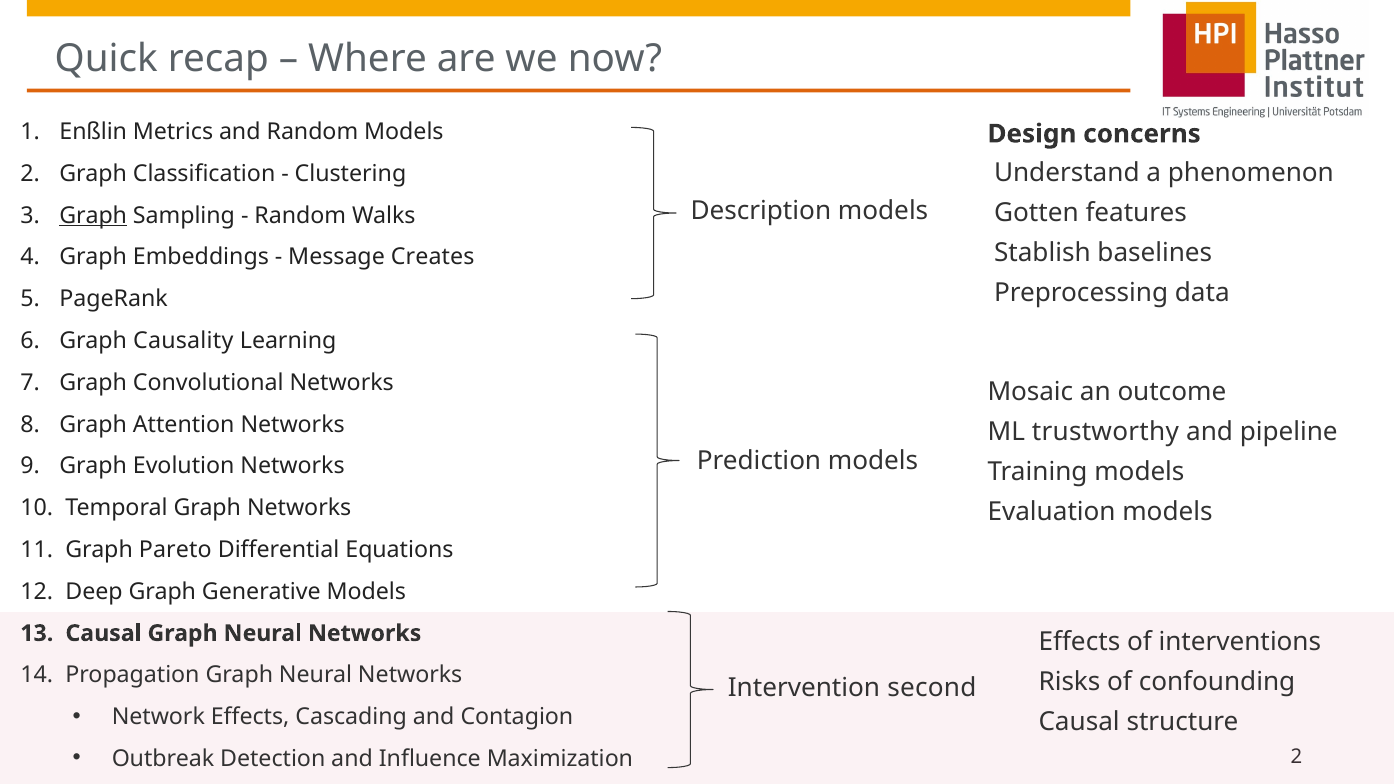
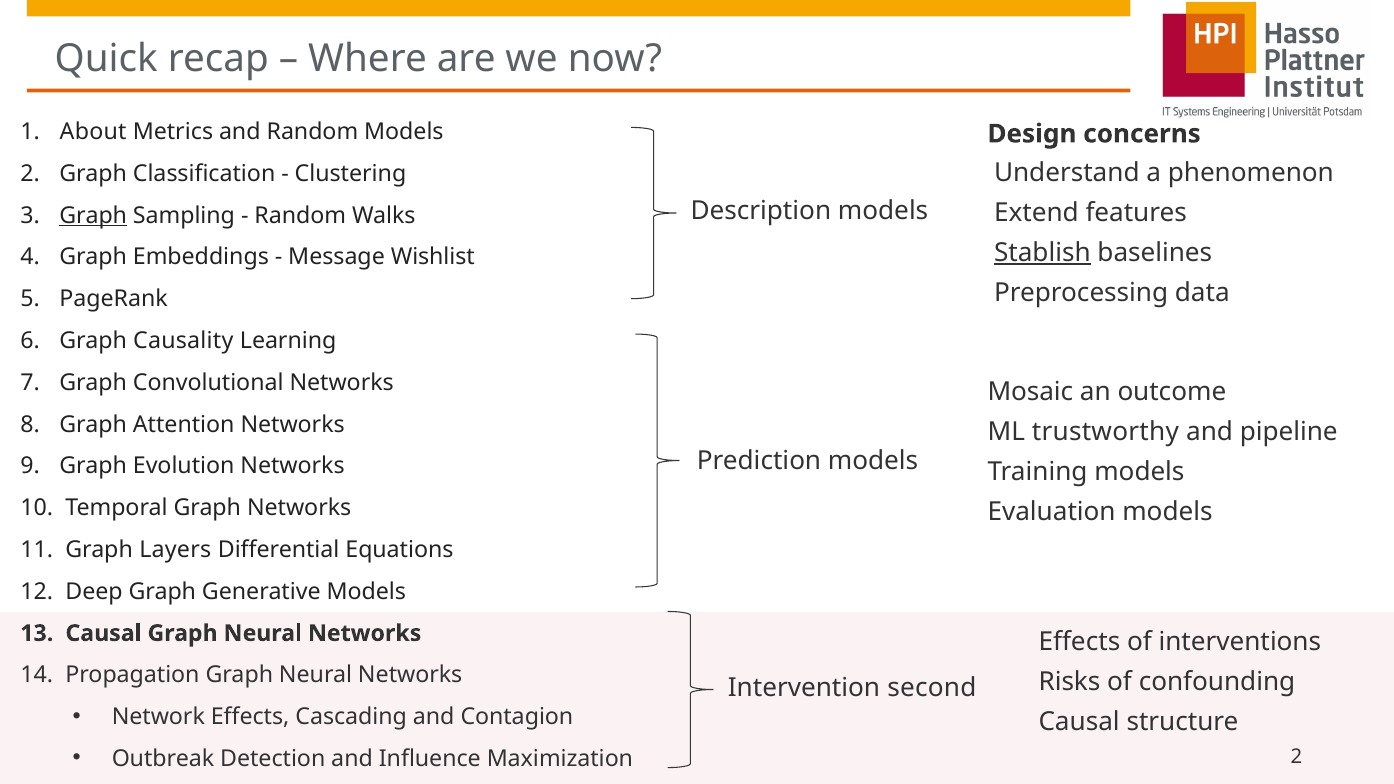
Enßlin: Enßlin -> About (93, 132)
Gotten: Gotten -> Extend (1036, 213)
Stablish underline: none -> present (1042, 253)
Creates: Creates -> Wishlist (433, 257)
Pareto: Pareto -> Layers (175, 550)
